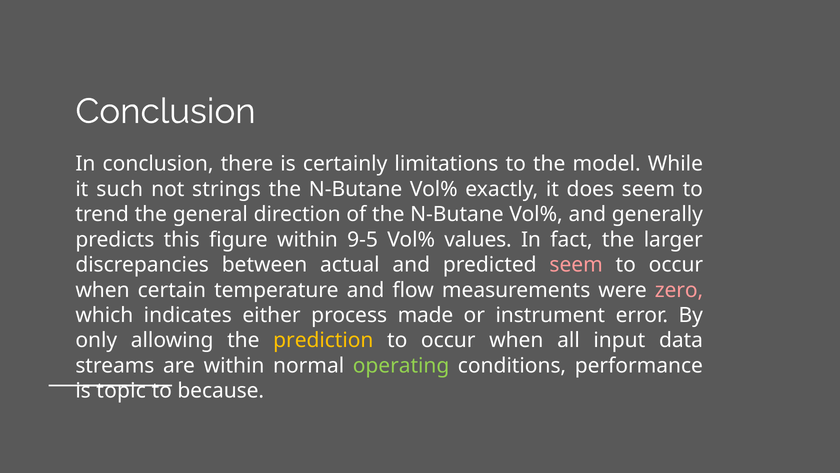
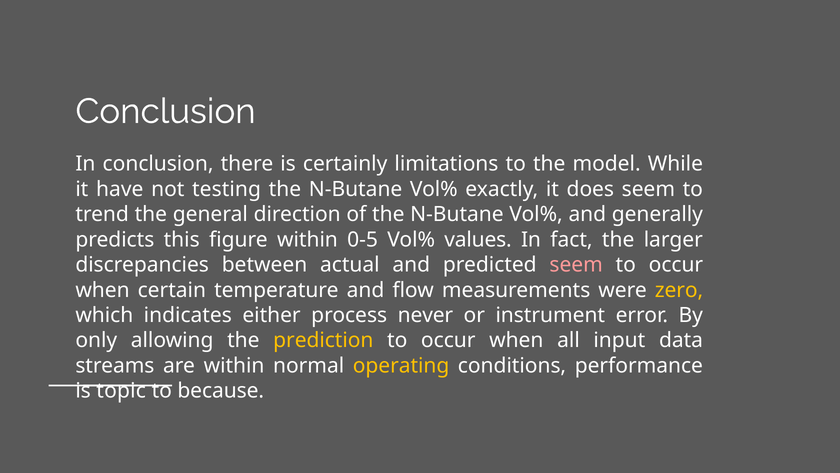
such: such -> have (120, 189)
strings: strings -> testing (226, 189)
9-5: 9-5 -> 0-5 (363, 239)
zero colour: pink -> yellow (679, 290)
made: made -> never (425, 315)
operating colour: light green -> yellow (401, 365)
